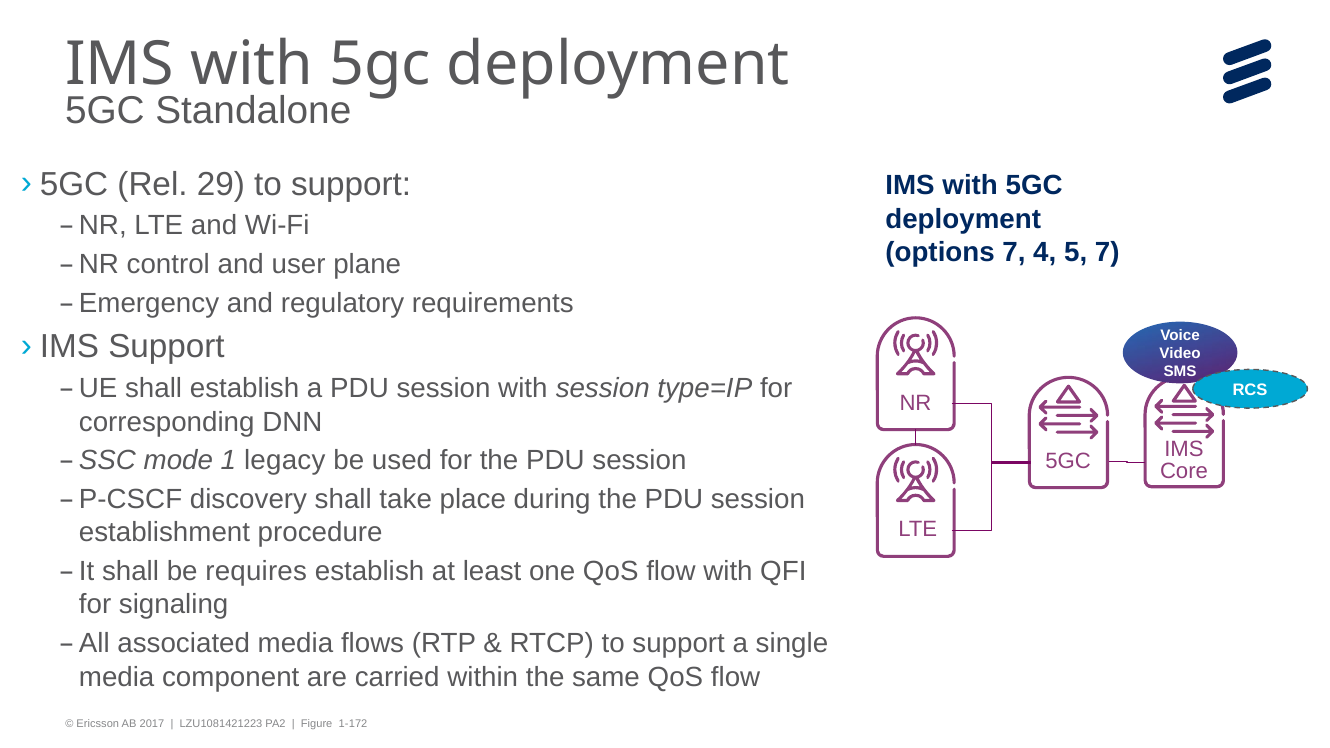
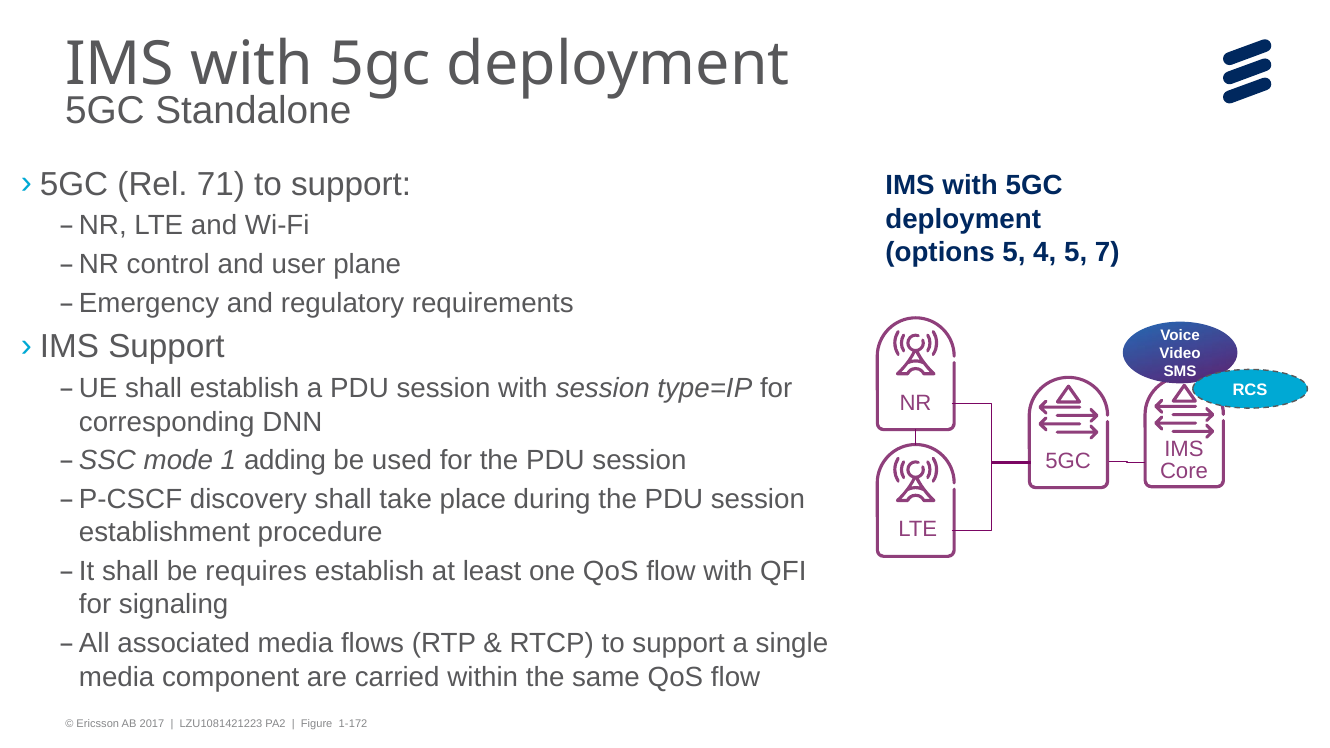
29: 29 -> 71 (221, 184)
options 7: 7 -> 5 (1014, 252)
legacy: legacy -> adding (285, 461)
